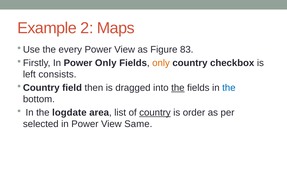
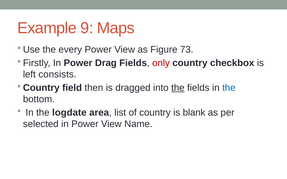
2: 2 -> 9 (87, 28)
83: 83 -> 73 (187, 50)
Power Only: Only -> Drag (106, 63)
only colour: orange -> red (161, 63)
country underline: present -> none (155, 113)
order: order -> blank (194, 113)
Same: Same -> Name (138, 124)
